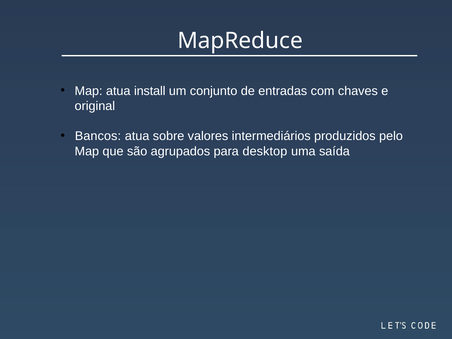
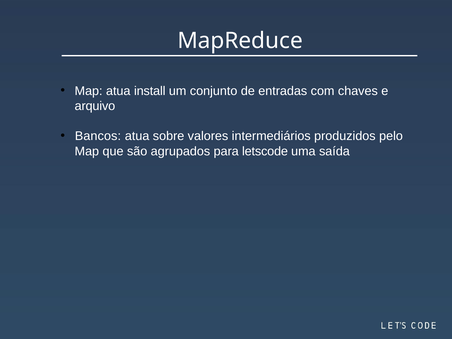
original: original -> arquivo (95, 106)
desktop: desktop -> letscode (265, 151)
